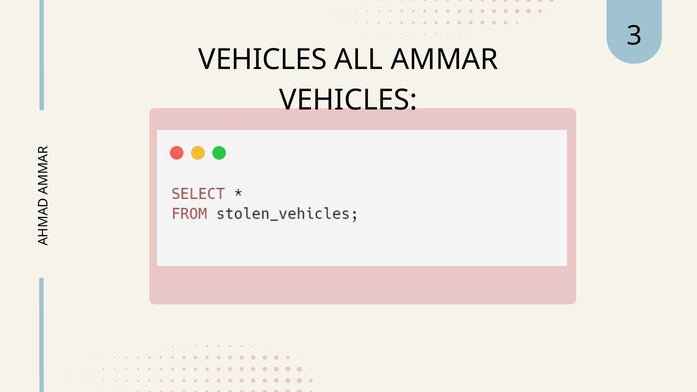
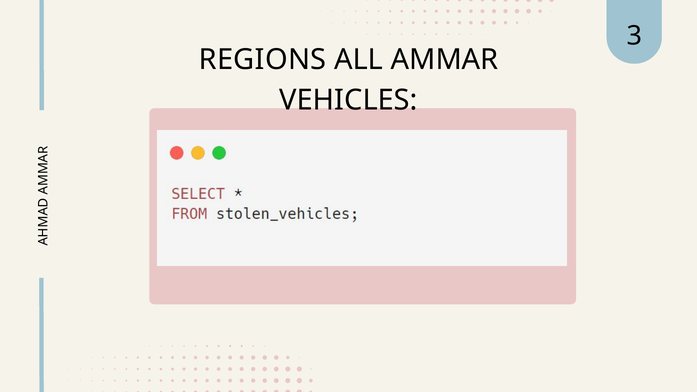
VEHICLES: VEHICLES -> REGIONS (262, 60)
